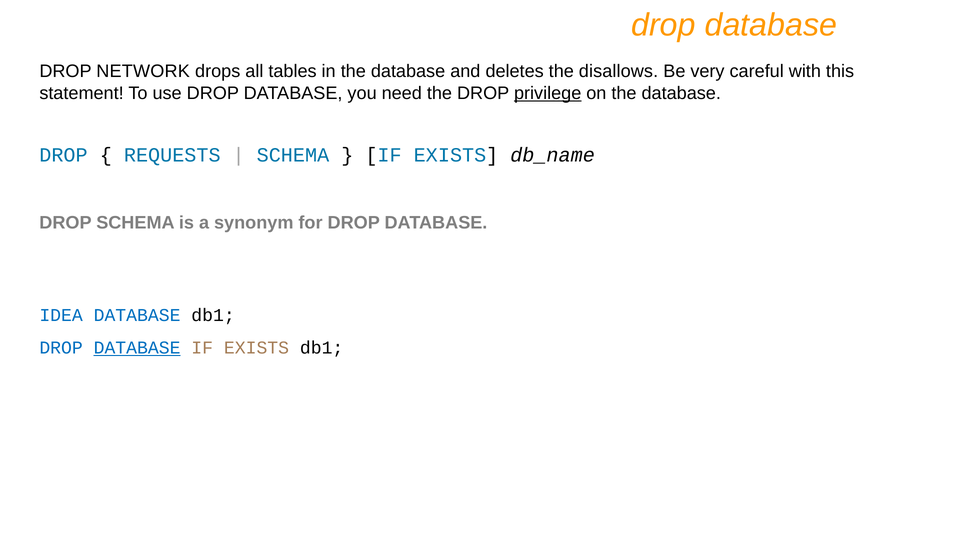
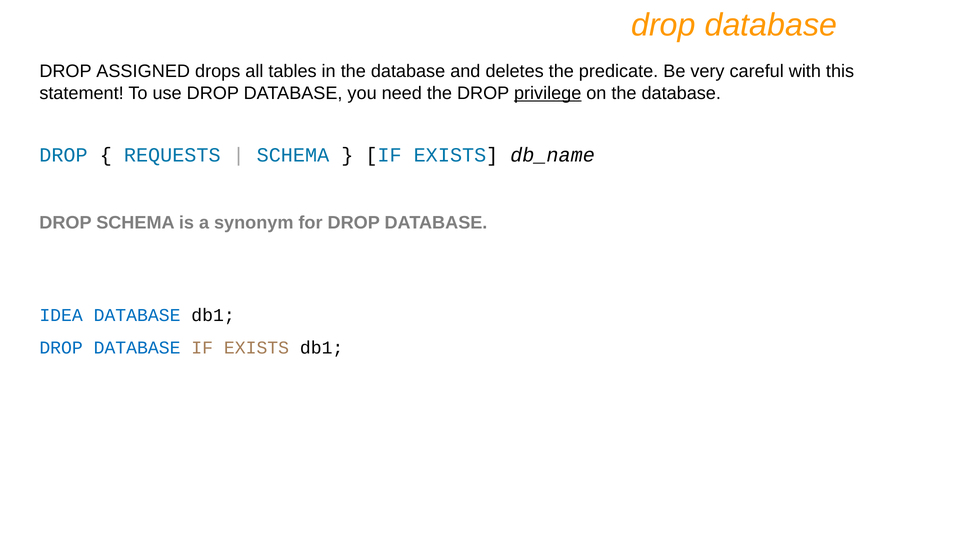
NETWORK: NETWORK -> ASSIGNED (143, 71)
disallows: disallows -> predicate (619, 71)
DATABASE underline: present -> none (137, 348)
